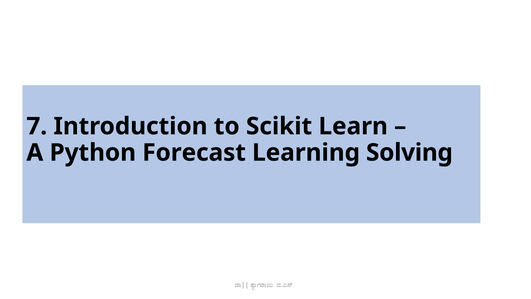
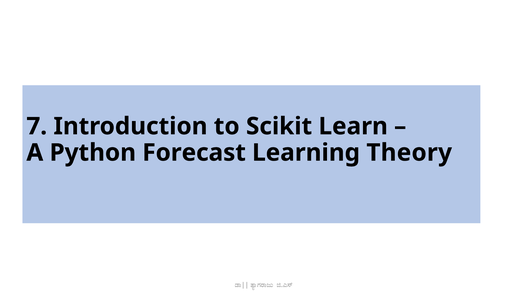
Solving: Solving -> Theory (409, 152)
